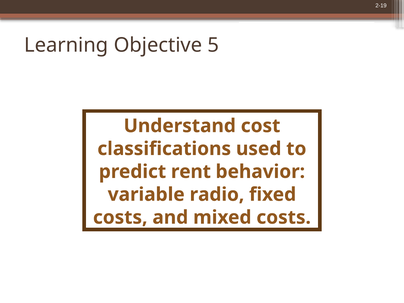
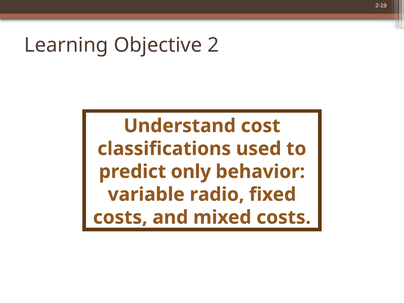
5: 5 -> 2 (213, 45)
rent: rent -> only (191, 172)
